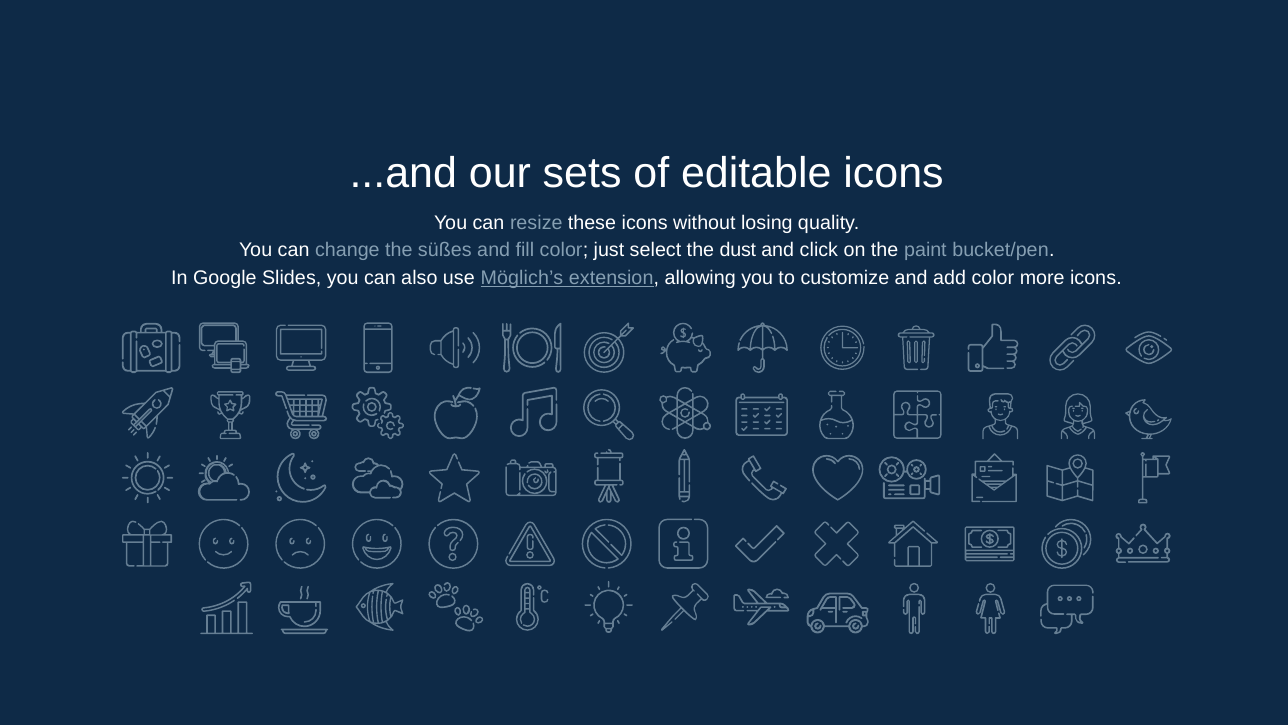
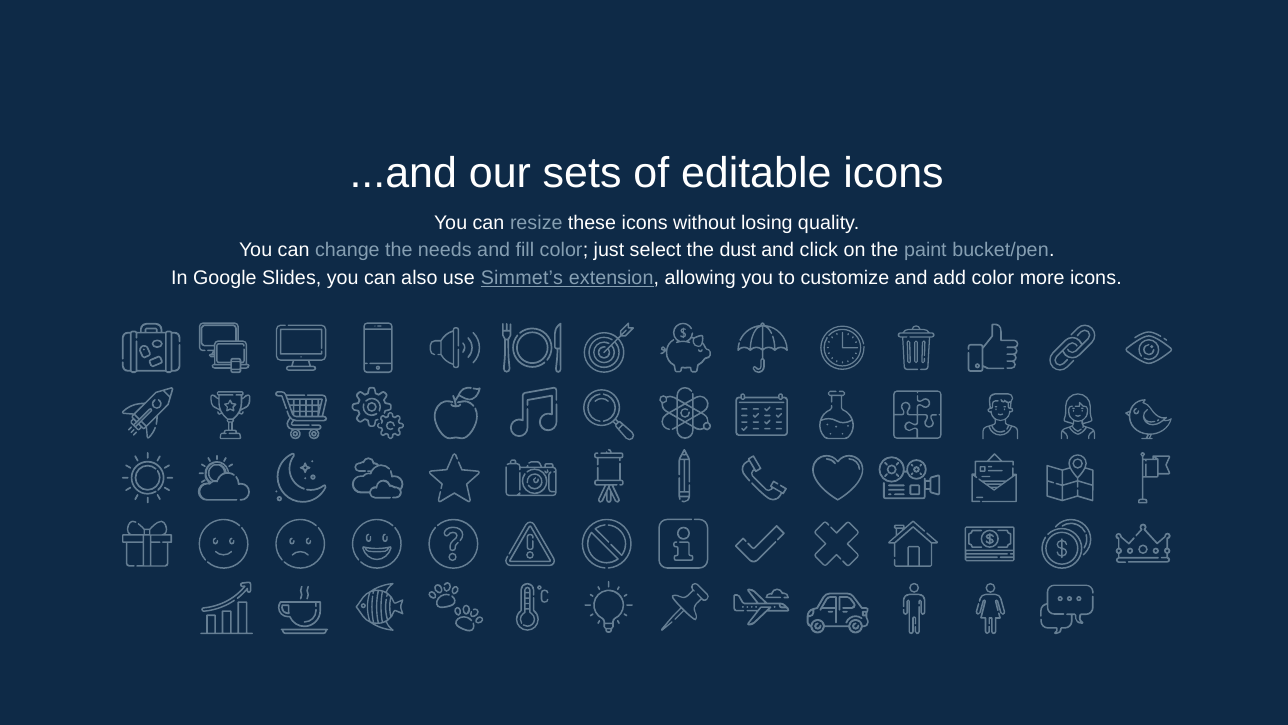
süßes: süßes -> needs (445, 250)
Möglich’s: Möglich’s -> Simmet’s (522, 277)
